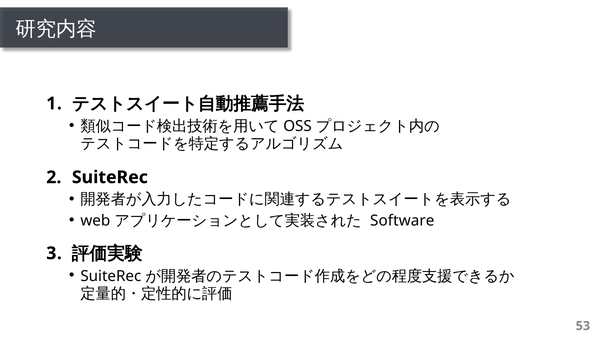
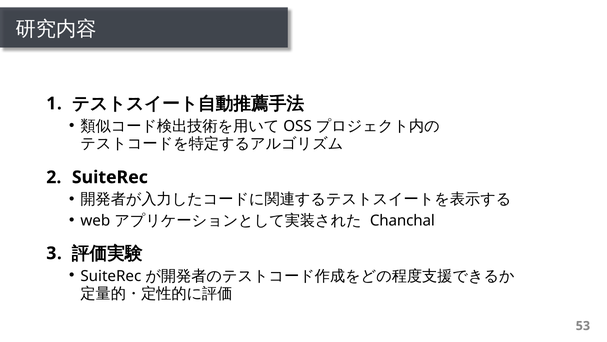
Software: Software -> Chanchal (402, 221)
